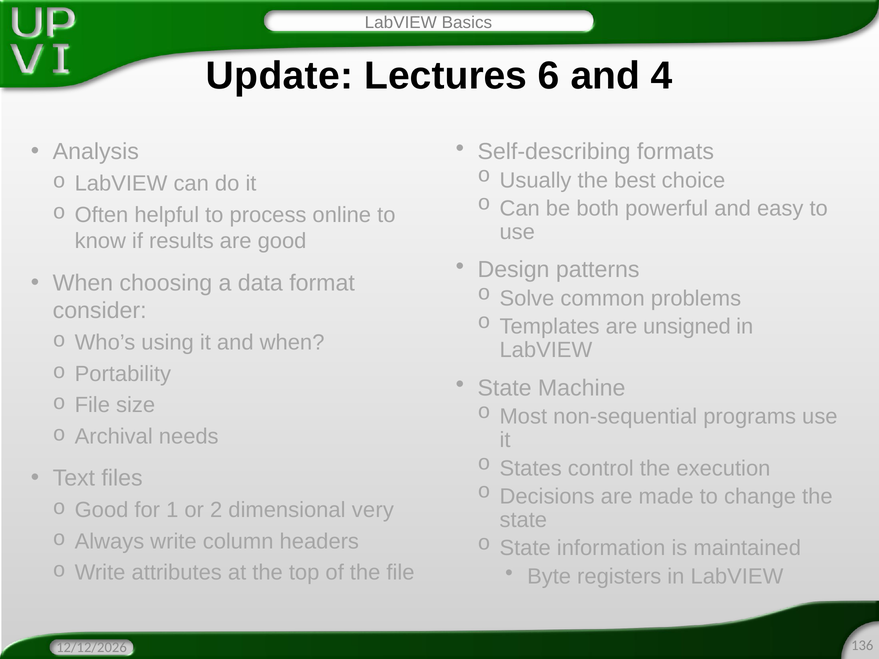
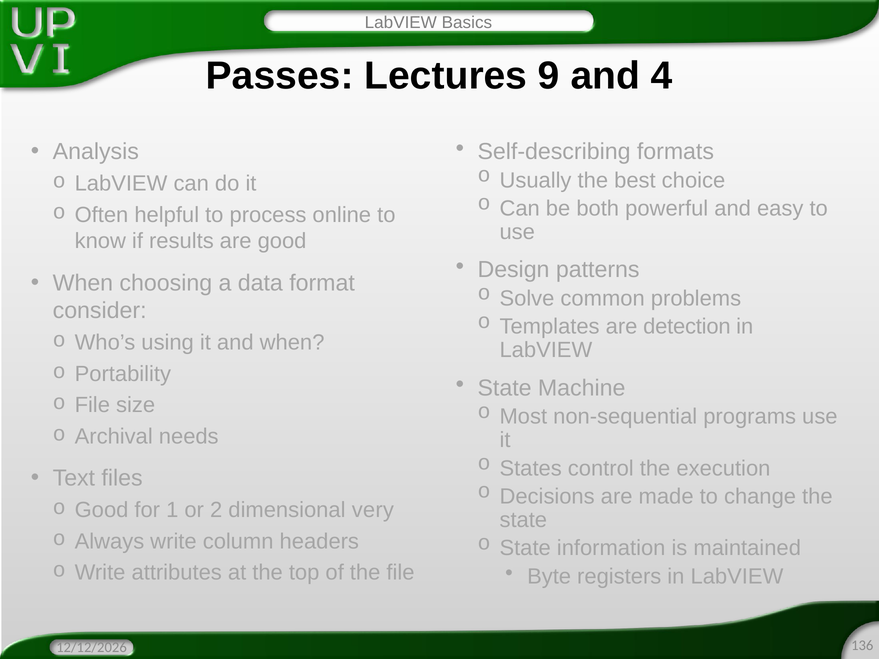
Update: Update -> Passes (280, 76)
6: 6 -> 9 (549, 76)
unsigned: unsigned -> detection (687, 327)
